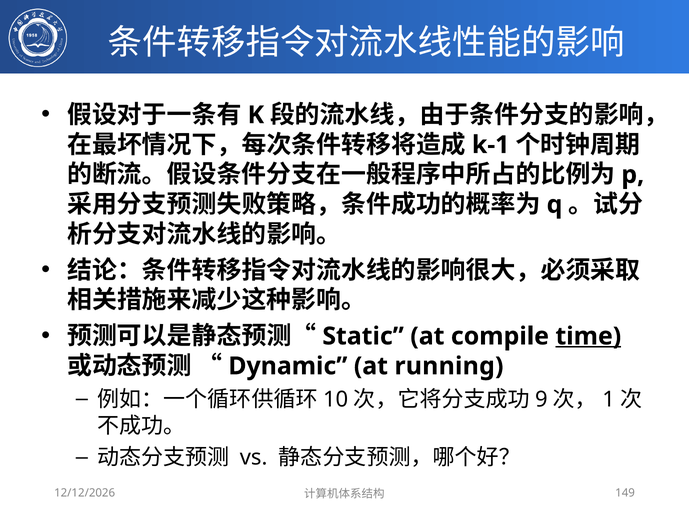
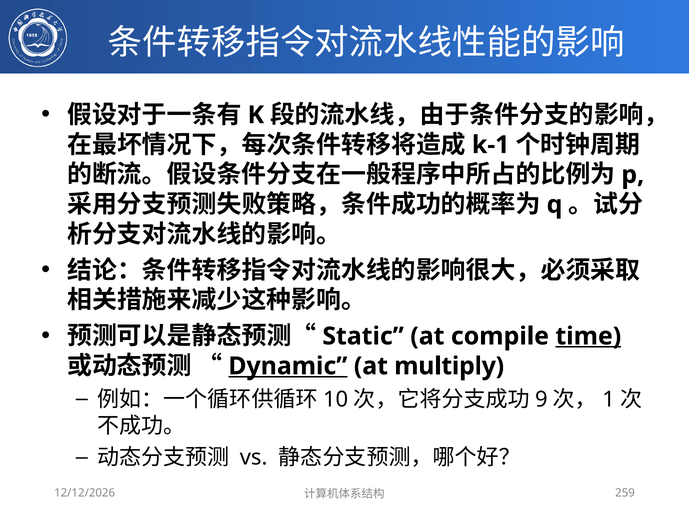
Dynamic underline: none -> present (288, 366)
running: running -> multiply (449, 366)
149: 149 -> 259 (625, 493)
